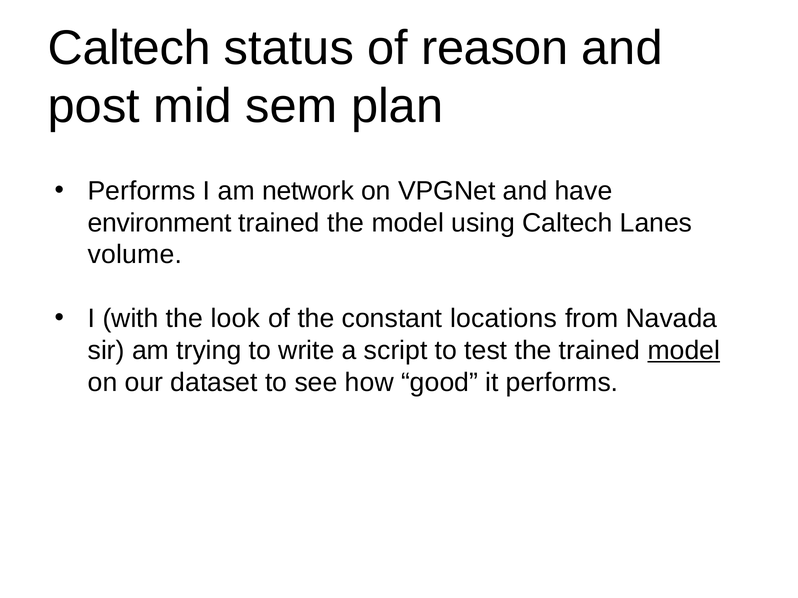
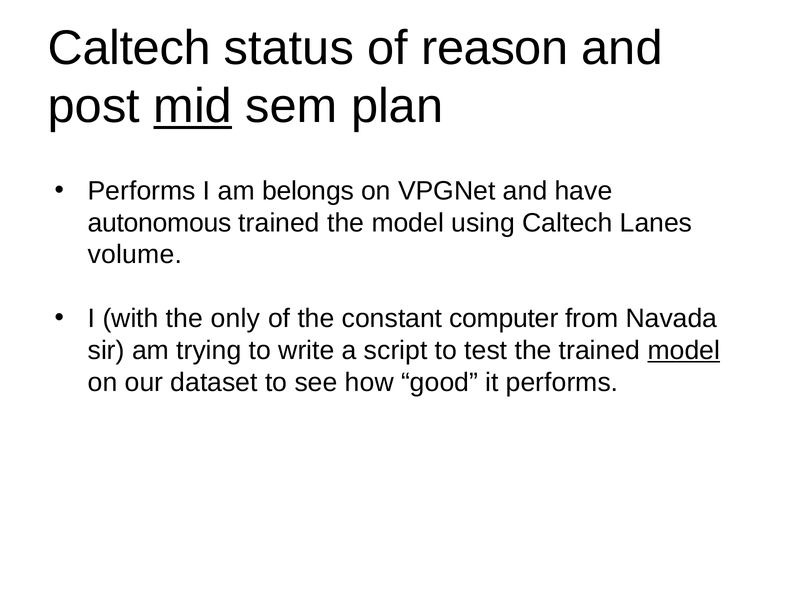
mid underline: none -> present (193, 106)
network: network -> belongs (308, 191)
environment: environment -> autonomous (160, 223)
look: look -> only (235, 319)
locations: locations -> computer (504, 319)
